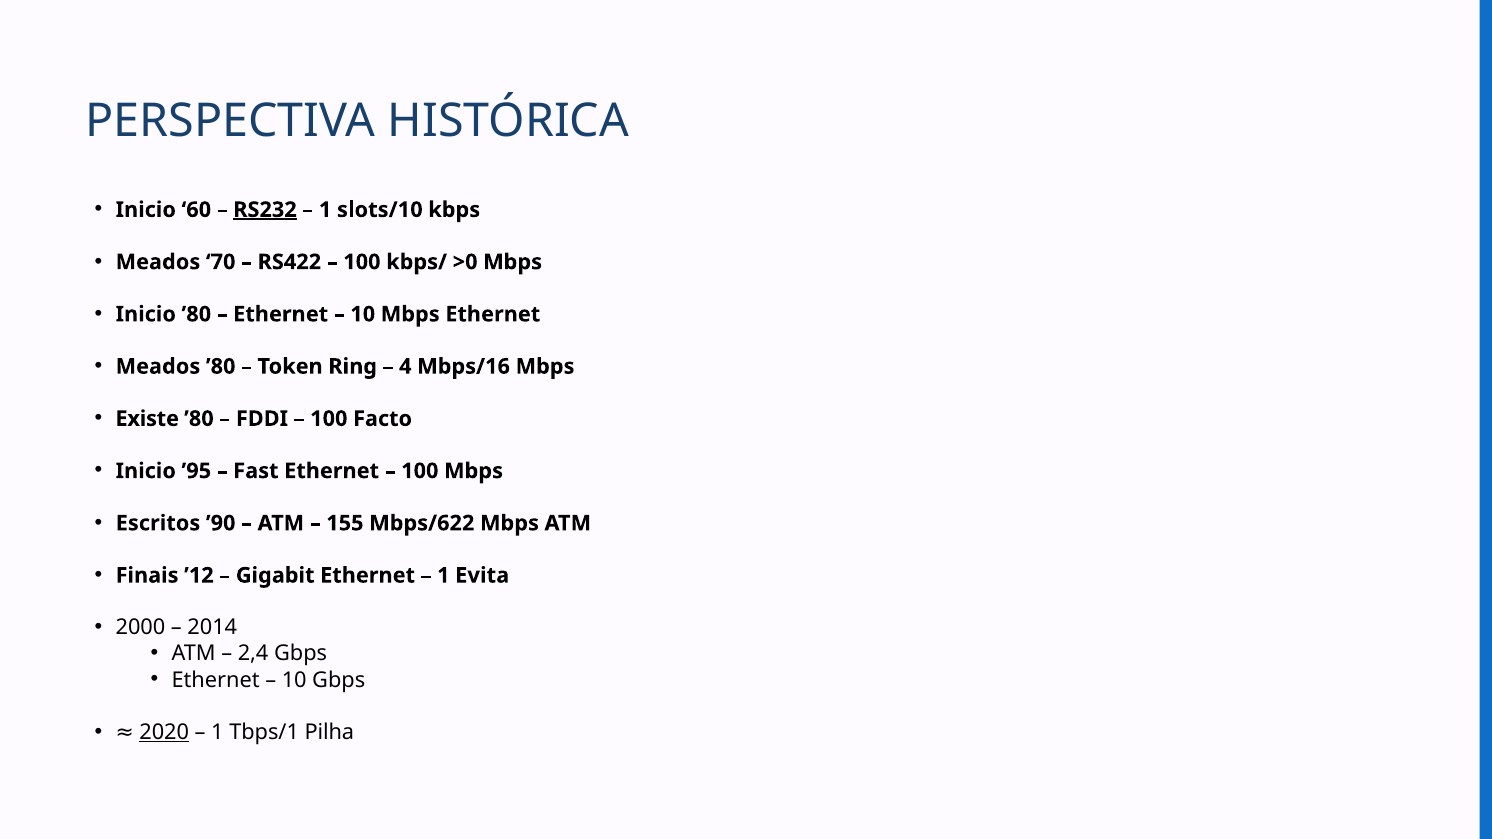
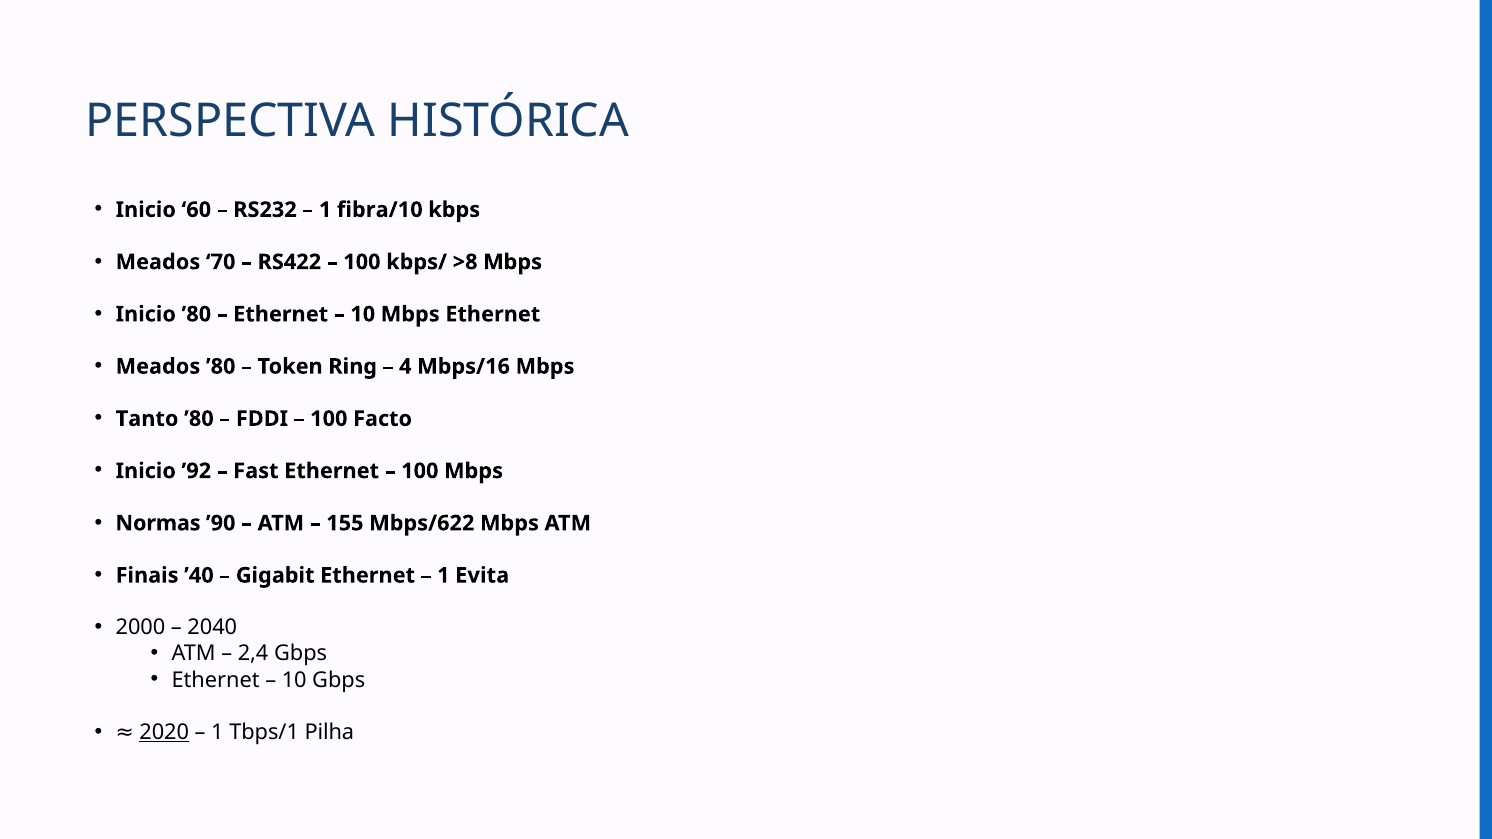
RS232 underline: present -> none (265, 210)
slots/10: slots/10 -> fibra/10 (380, 210)
>0: >0 -> >8 (465, 262)
Existe: Existe -> Tanto (147, 419)
’95: ’95 -> ’92 (196, 471)
Escritos: Escritos -> Normas (158, 523)
’12: ’12 -> ’40 (199, 576)
2014: 2014 -> 2040 (212, 628)
